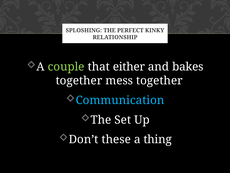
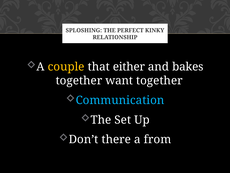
couple colour: light green -> yellow (66, 67)
mess: mess -> want (119, 80)
these: these -> there (116, 139)
thing: thing -> from (158, 139)
